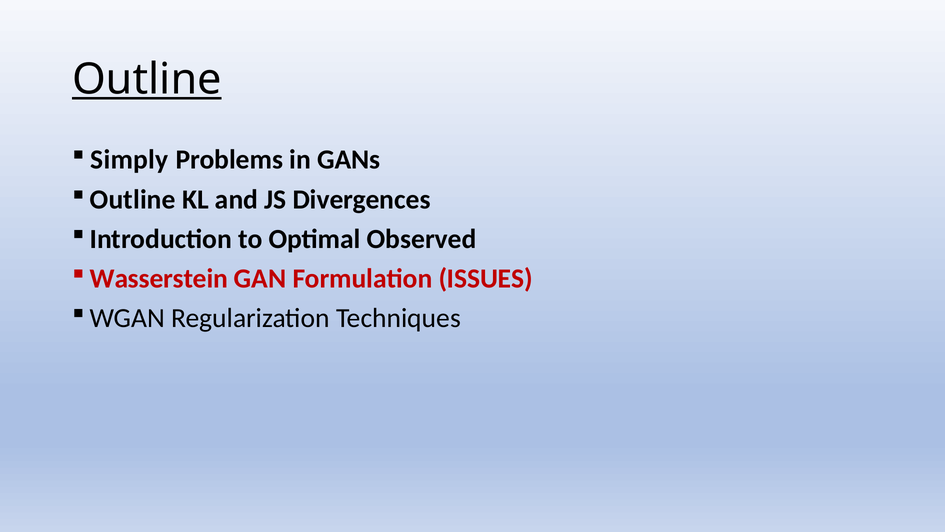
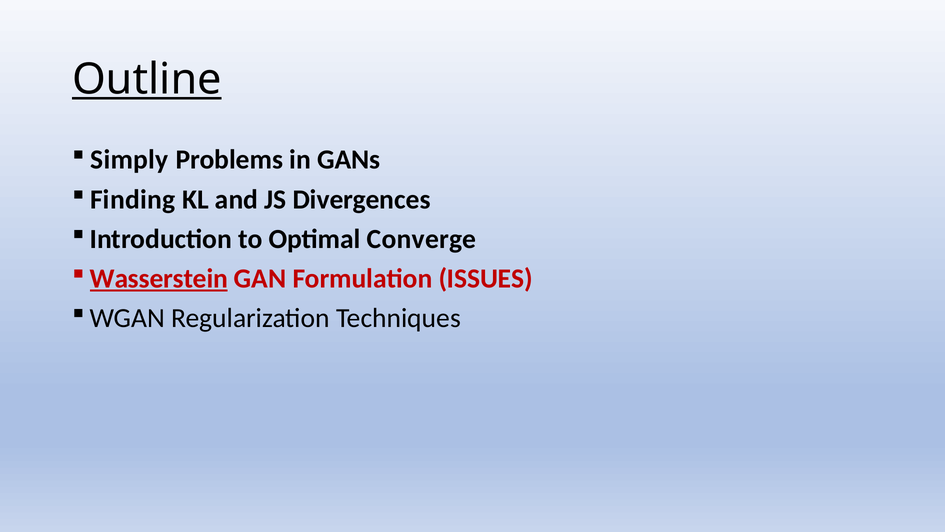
Outline: Outline -> Finding (133, 199)
Observed: Observed -> Converge (422, 239)
Wasserstein underline: none -> present (159, 278)
